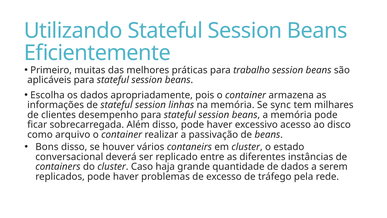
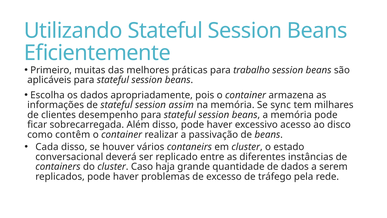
linhas: linhas -> assim (181, 105)
arquivo: arquivo -> contêm (73, 134)
Bons: Bons -> Cada (47, 147)
